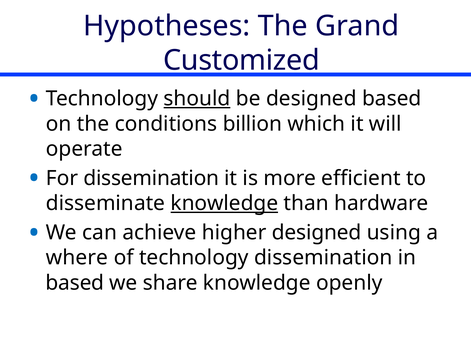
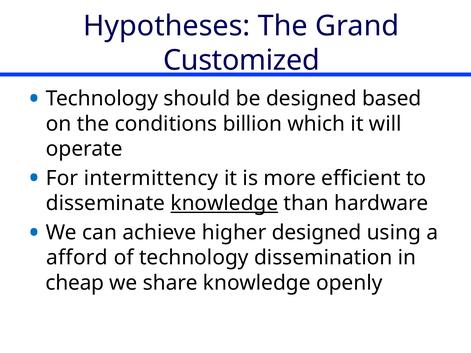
should underline: present -> none (197, 99)
For dissemination: dissemination -> intermittency (151, 178)
where: where -> afford (77, 258)
based: based -> cheap (75, 283)
